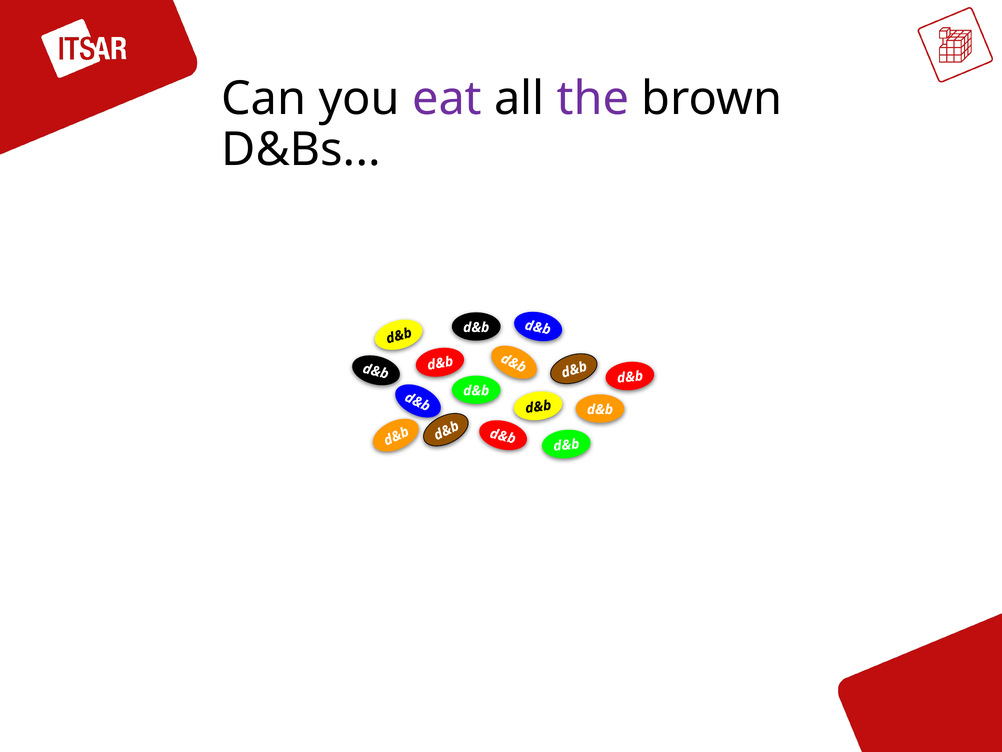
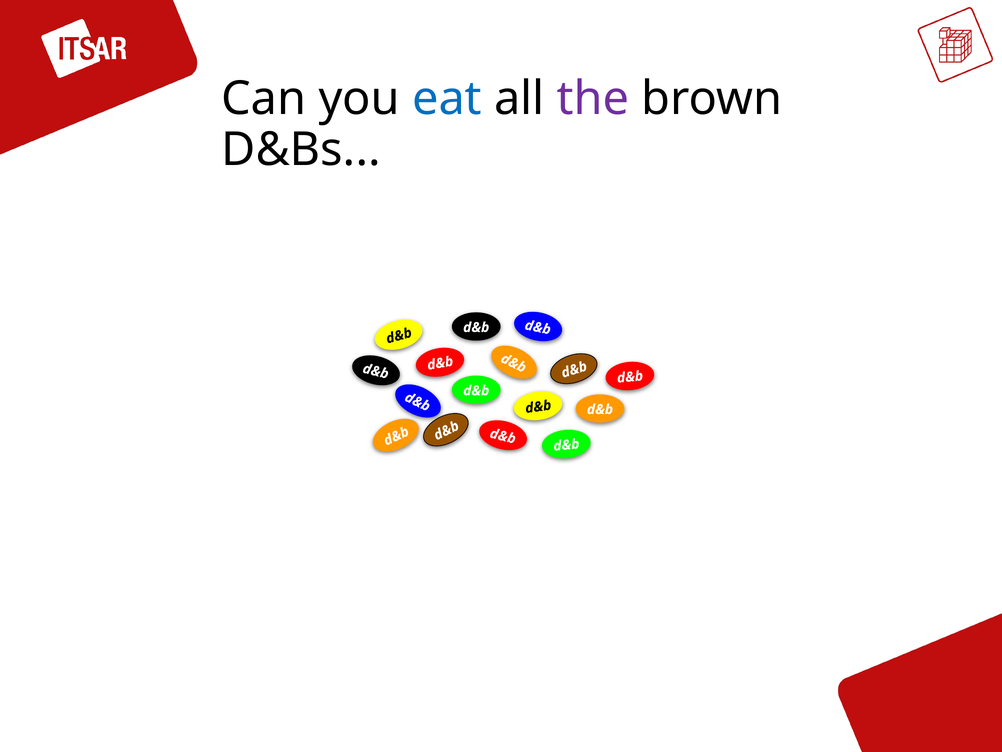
eat colour: purple -> blue (447, 99)
